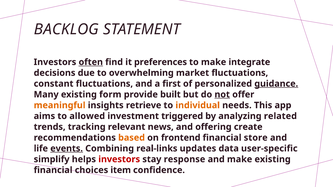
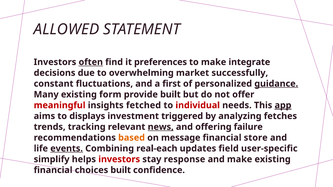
BACKLOG: BACKLOG -> ALLOWED (66, 29)
market fluctuations: fluctuations -> successfully (240, 73)
not underline: present -> none (222, 95)
meaningful colour: orange -> red (60, 105)
retrieve: retrieve -> fetched (144, 105)
individual colour: orange -> red (198, 105)
app underline: none -> present (283, 105)
allowed: allowed -> displays (87, 116)
related: related -> fetches (280, 116)
news underline: none -> present (161, 127)
create: create -> failure (248, 127)
frontend: frontend -> message (181, 138)
real-links: real-links -> real-each (157, 149)
data: data -> field (229, 149)
choices item: item -> built (121, 170)
